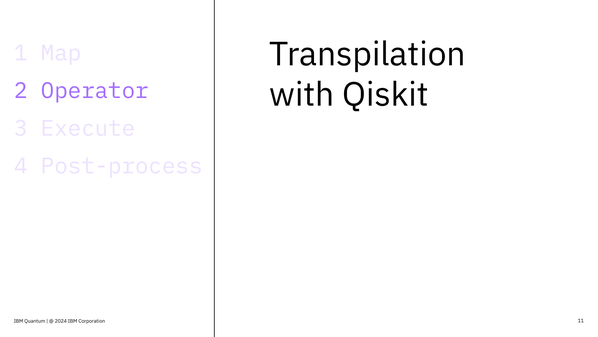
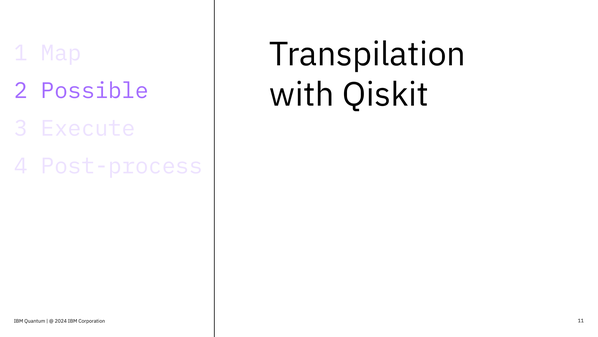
Operator: Operator -> Possible (95, 91)
